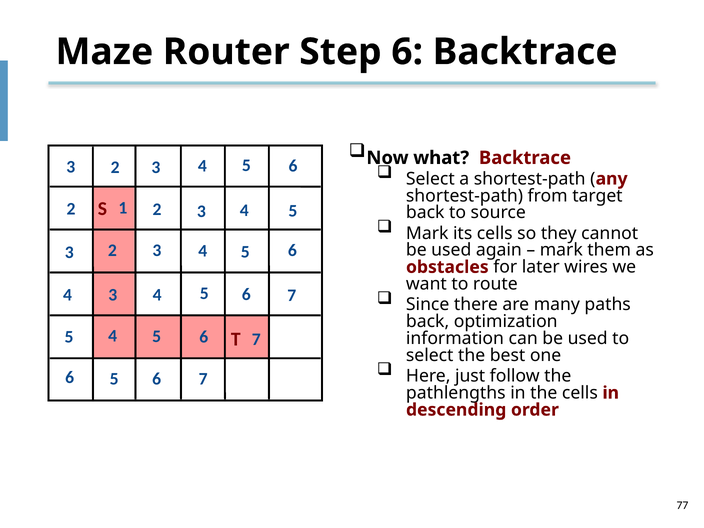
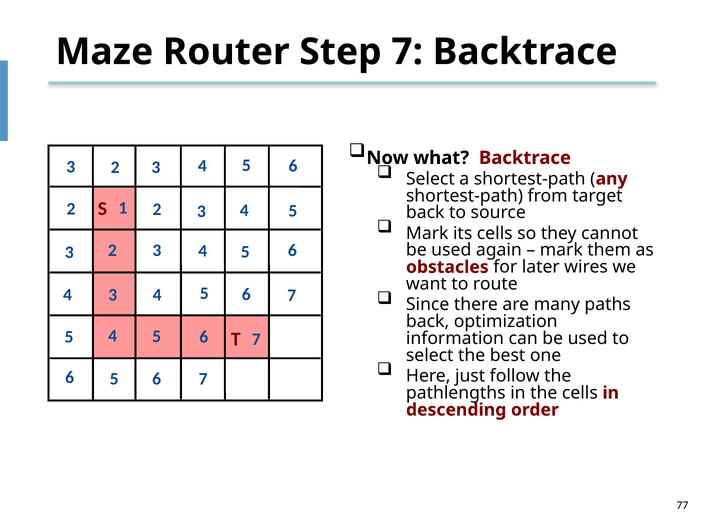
Step 6: 6 -> 7 (407, 52)
